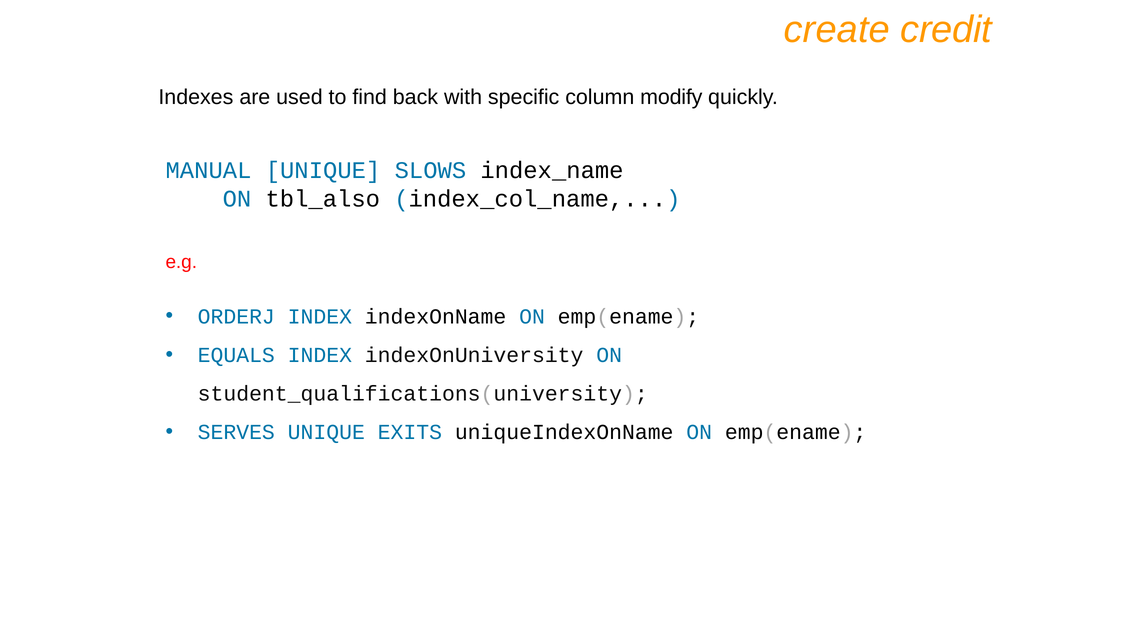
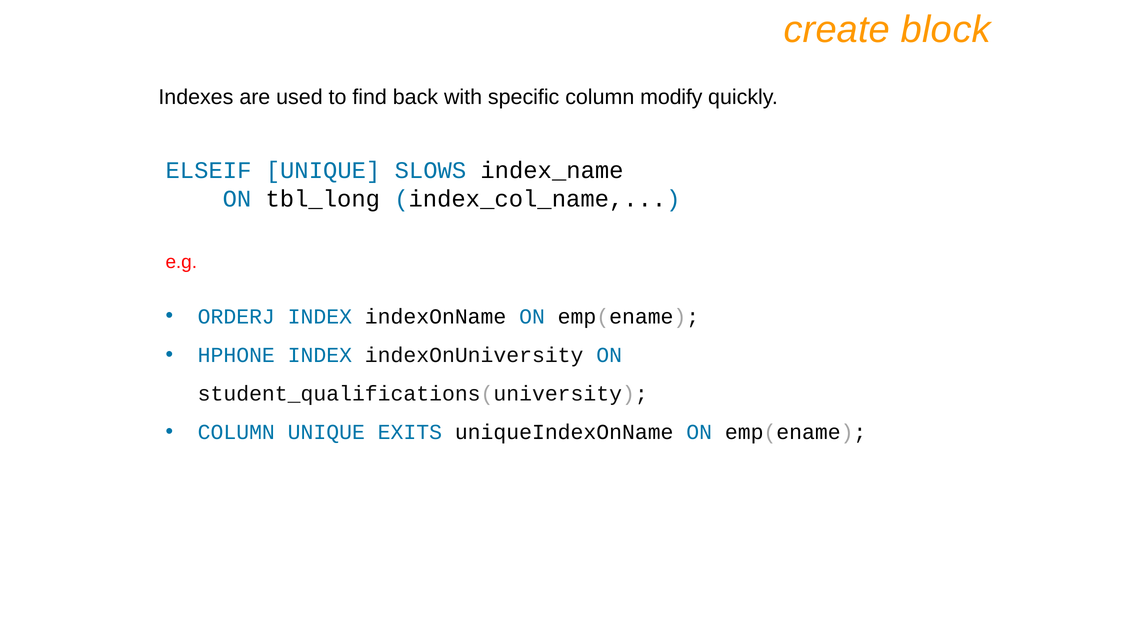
credit: credit -> block (946, 30)
MANUAL: MANUAL -> ELSEIF (208, 170)
tbl_also: tbl_also -> tbl_long (323, 199)
EQUALS: EQUALS -> HPHONE (236, 355)
SERVES: SERVES -> COLUMN (236, 432)
